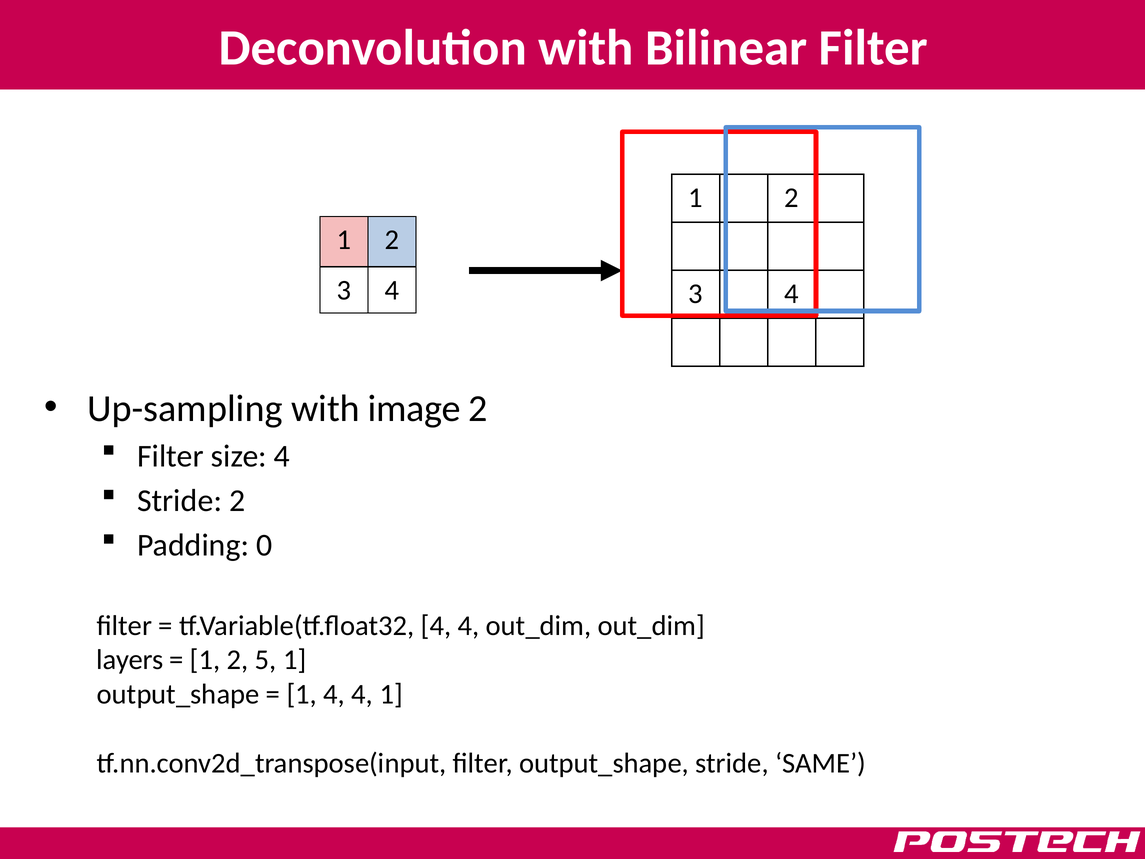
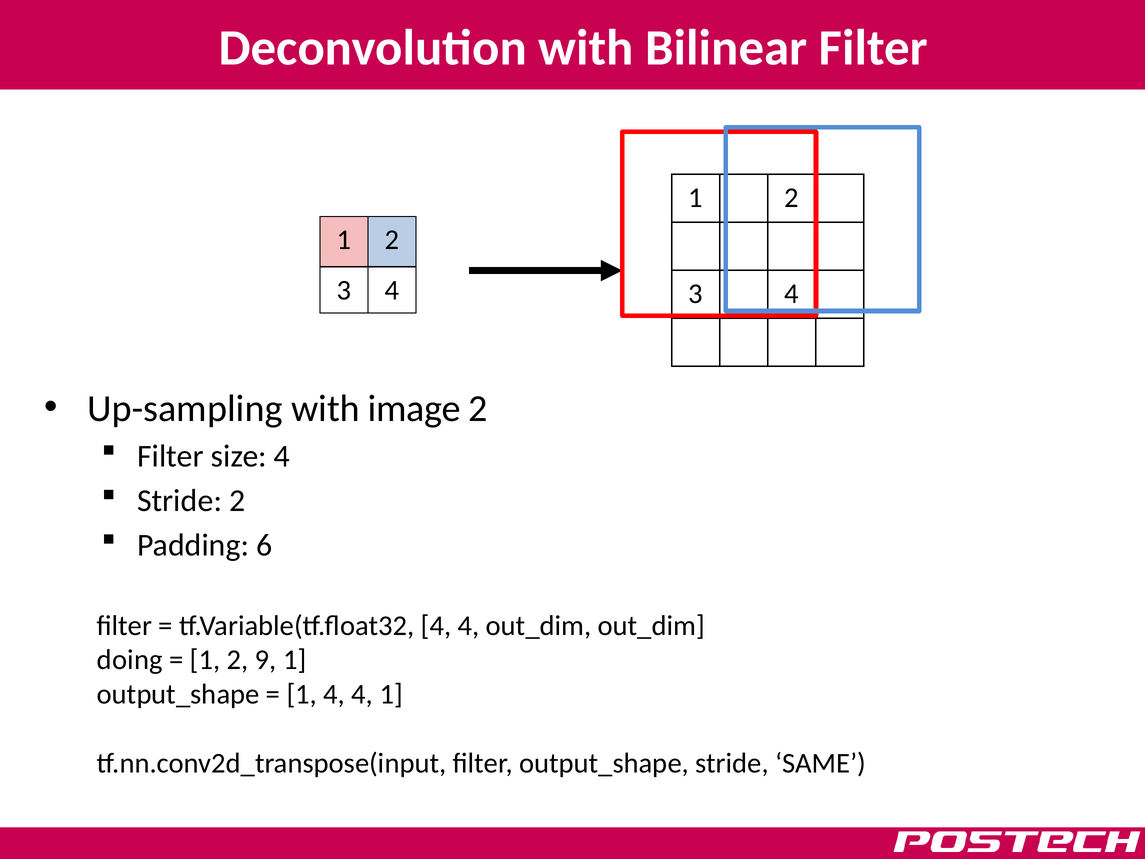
0: 0 -> 6 (264, 545)
layers: layers -> doing (130, 660)
5: 5 -> 9 (266, 660)
